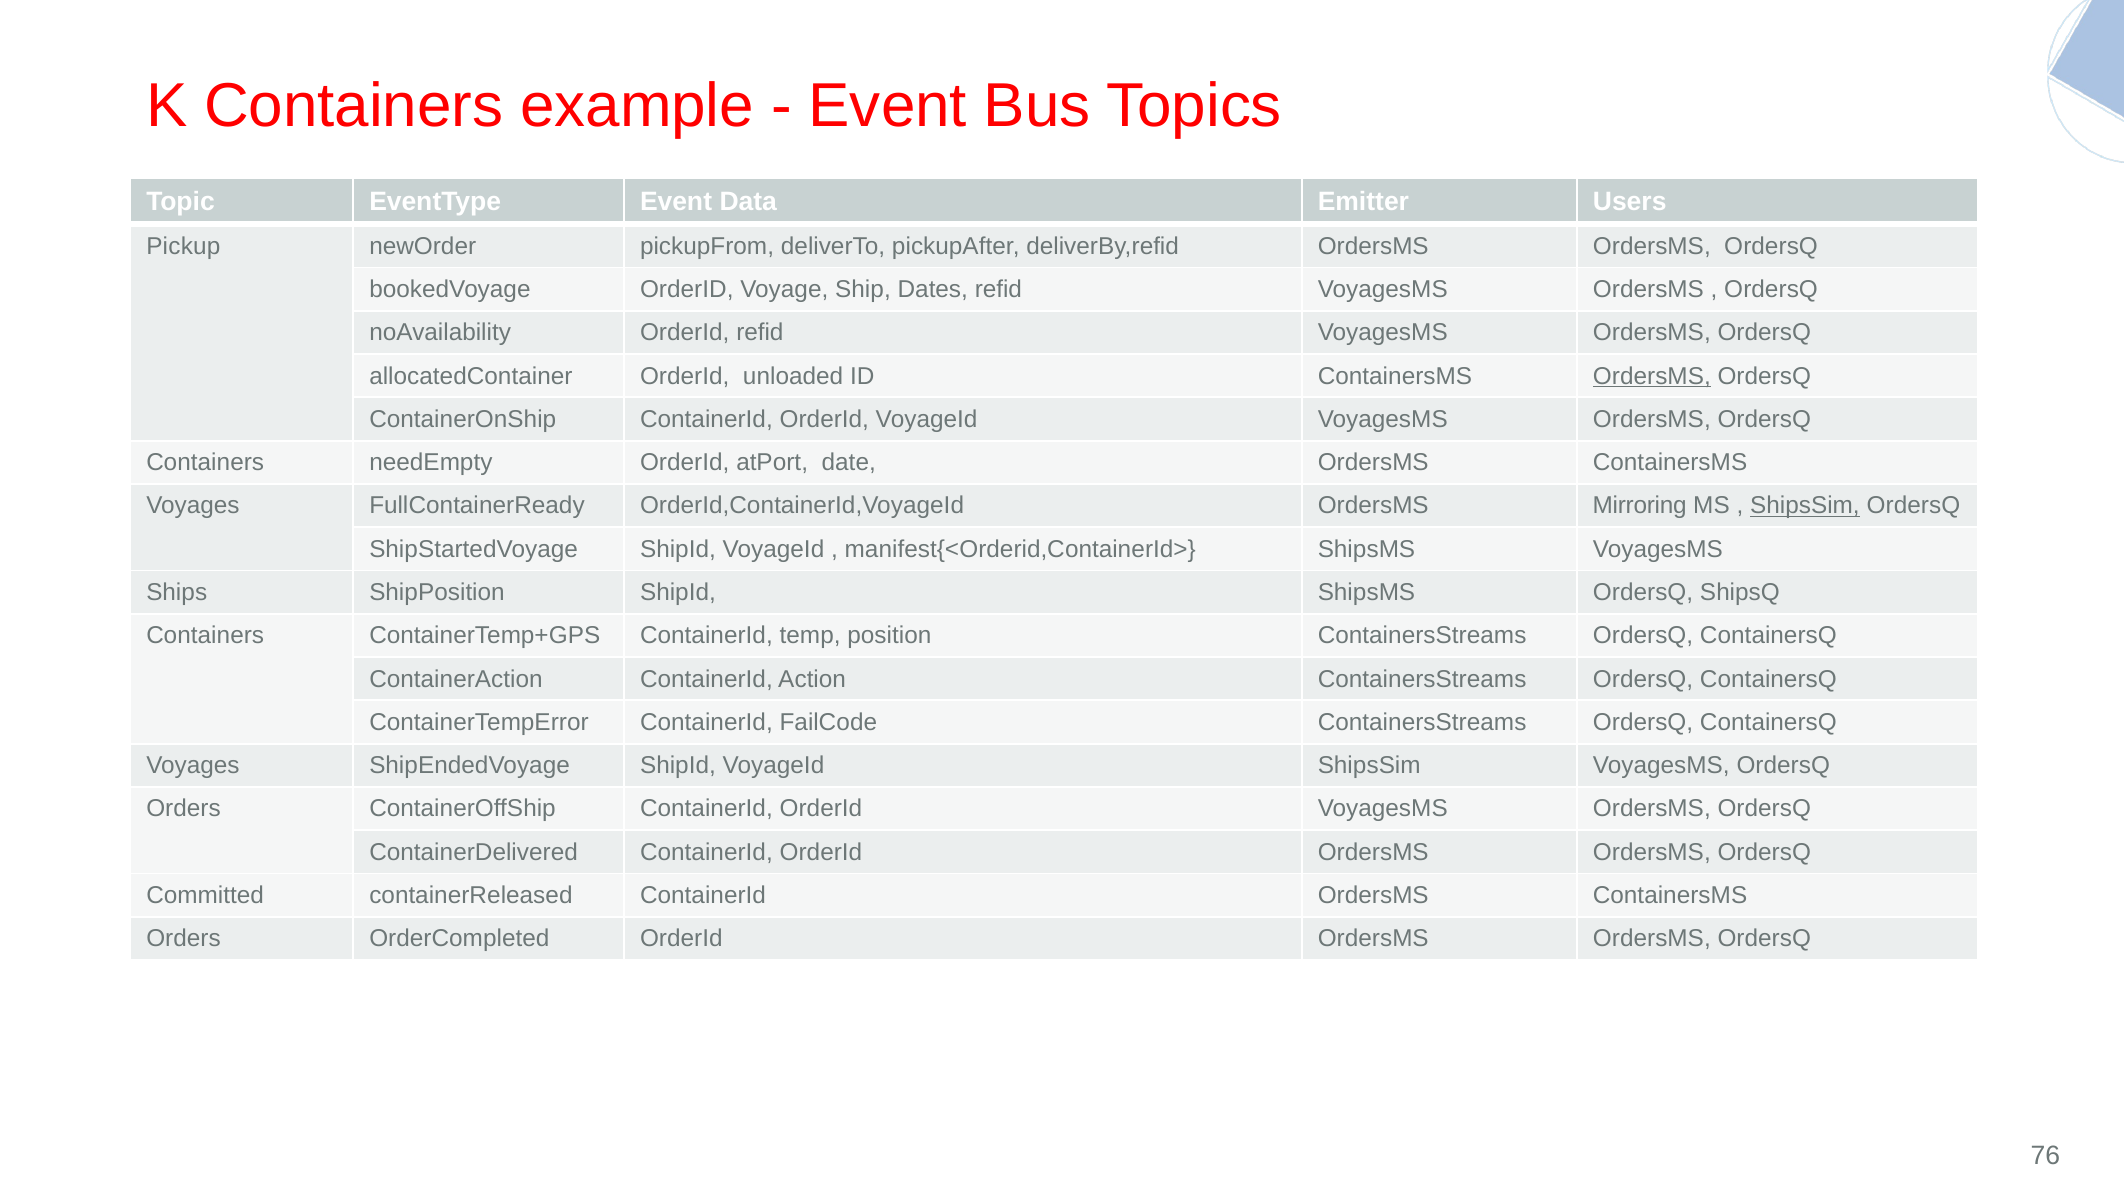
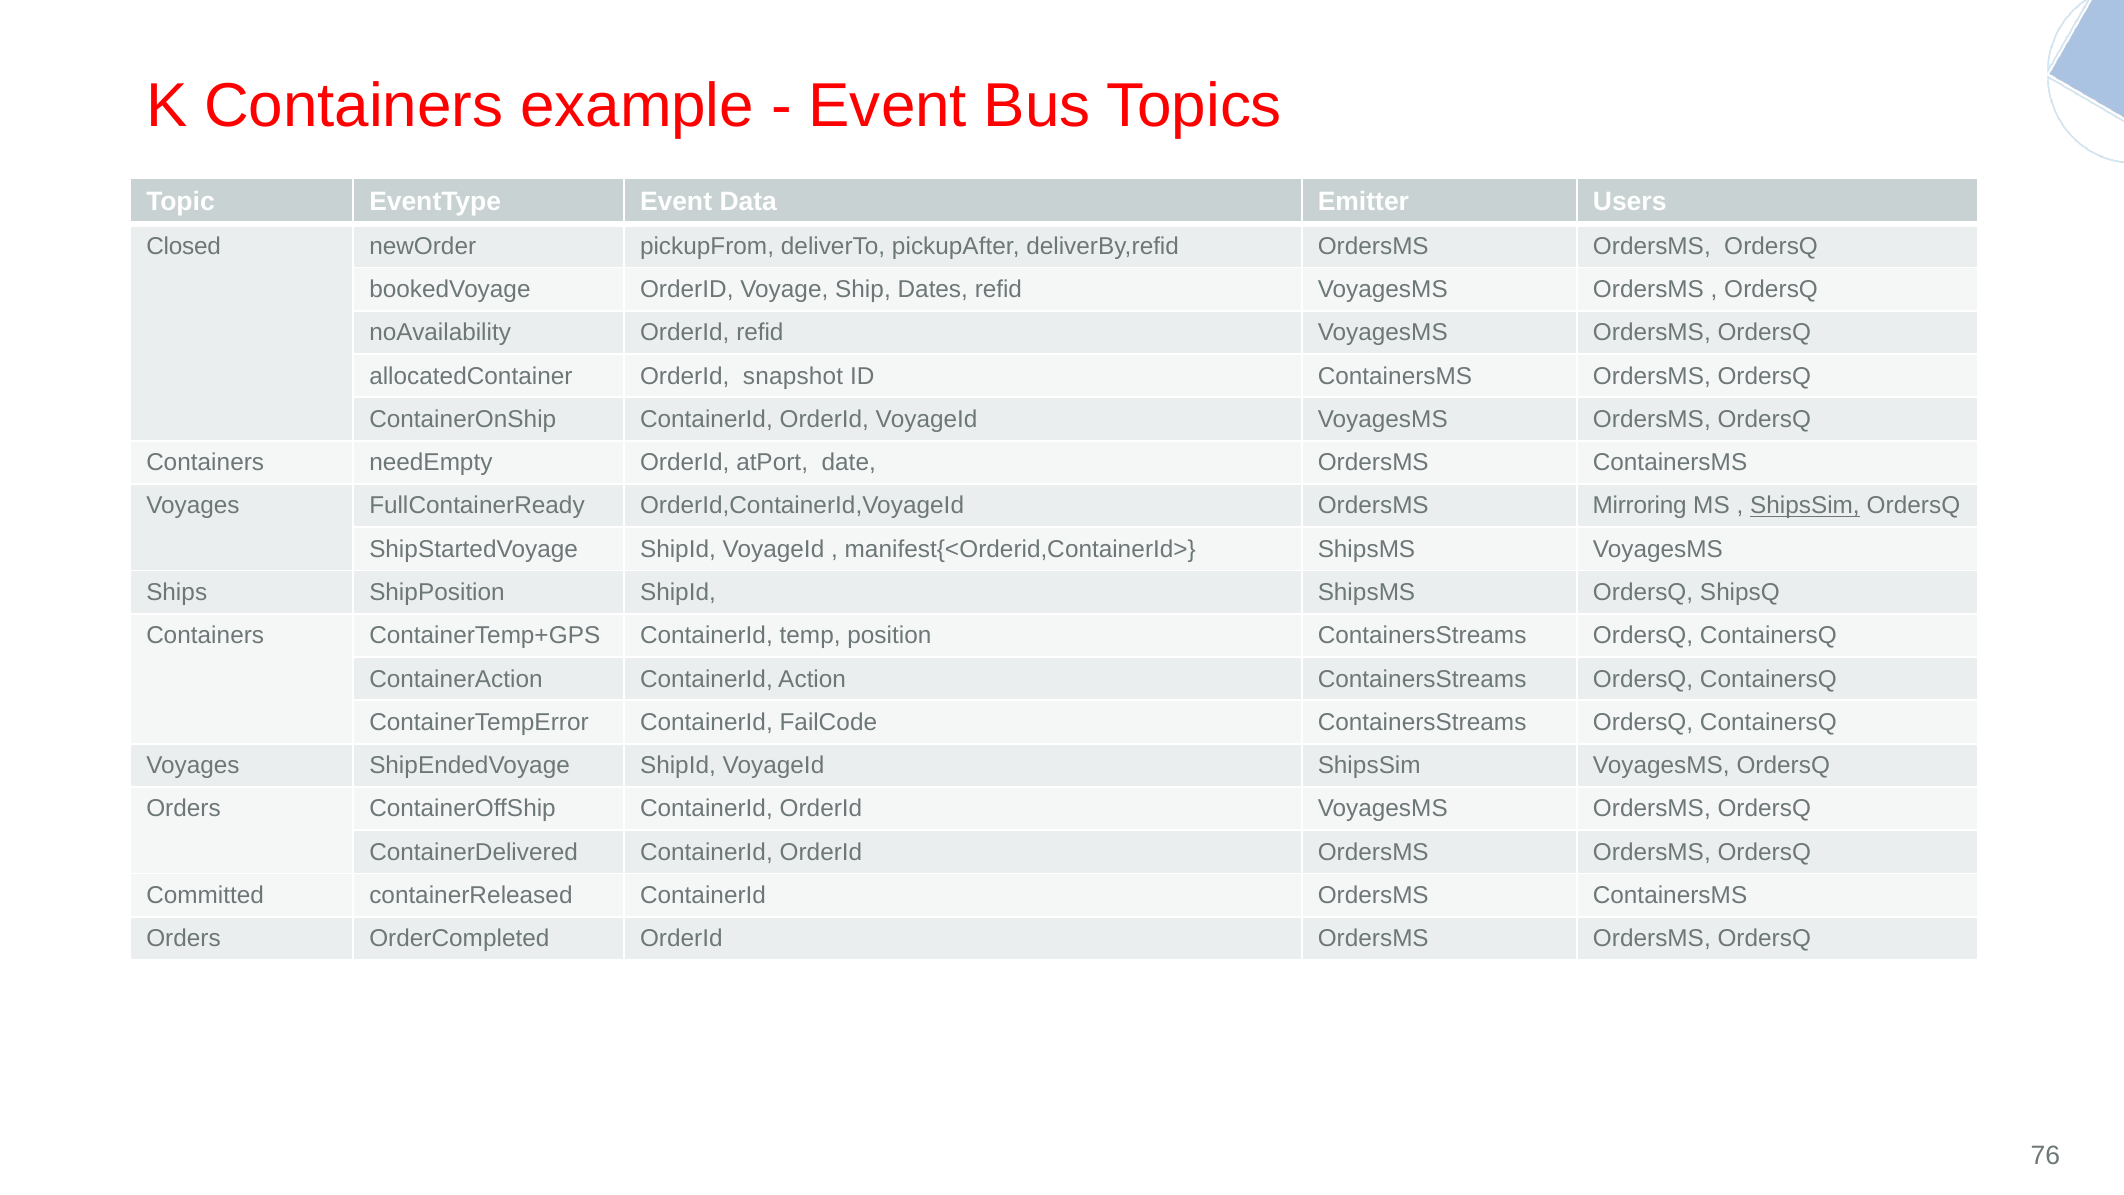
Pickup: Pickup -> Closed (184, 246)
unloaded: unloaded -> snapshot (793, 376)
OrdersMS underline: present -> none (1652, 376)
